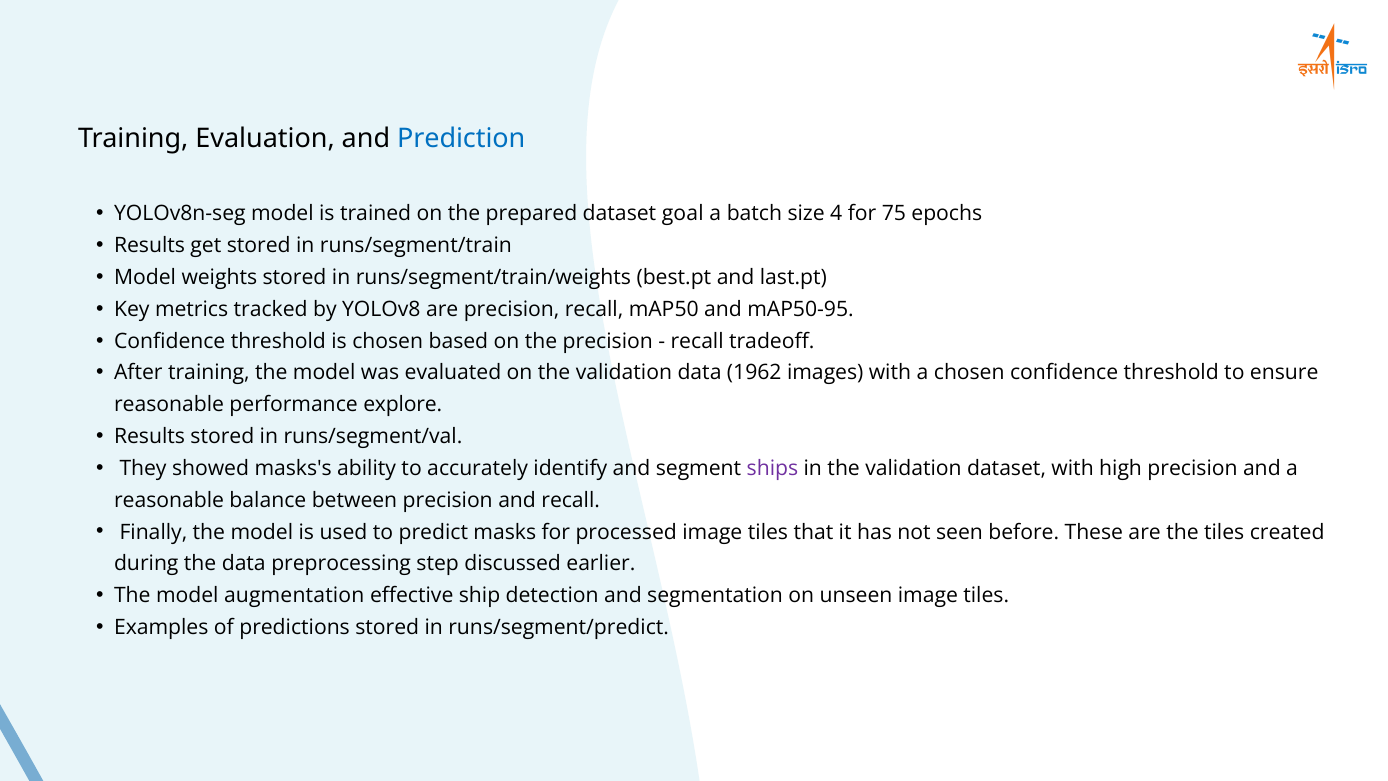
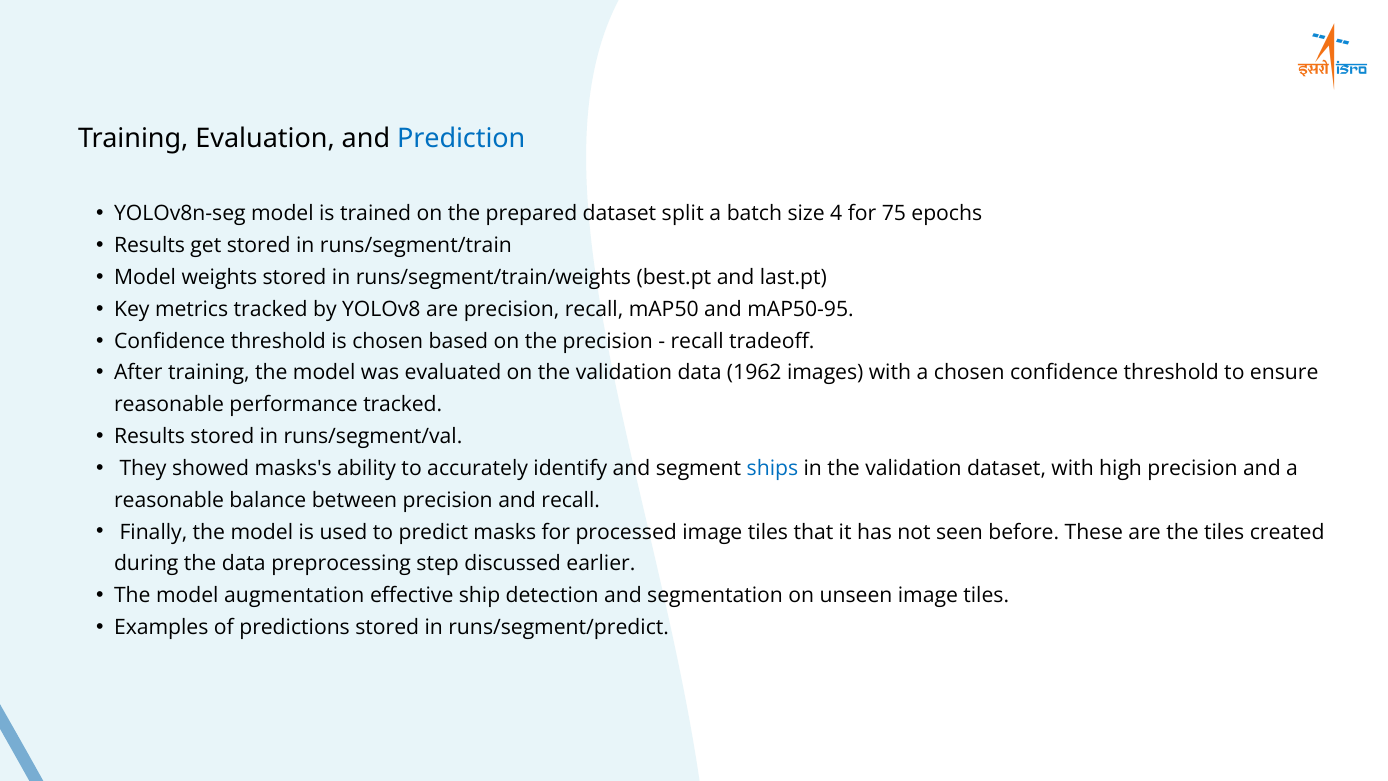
goal: goal -> split (683, 214)
performance explore: explore -> tracked (403, 405)
ships colour: purple -> blue (772, 468)
